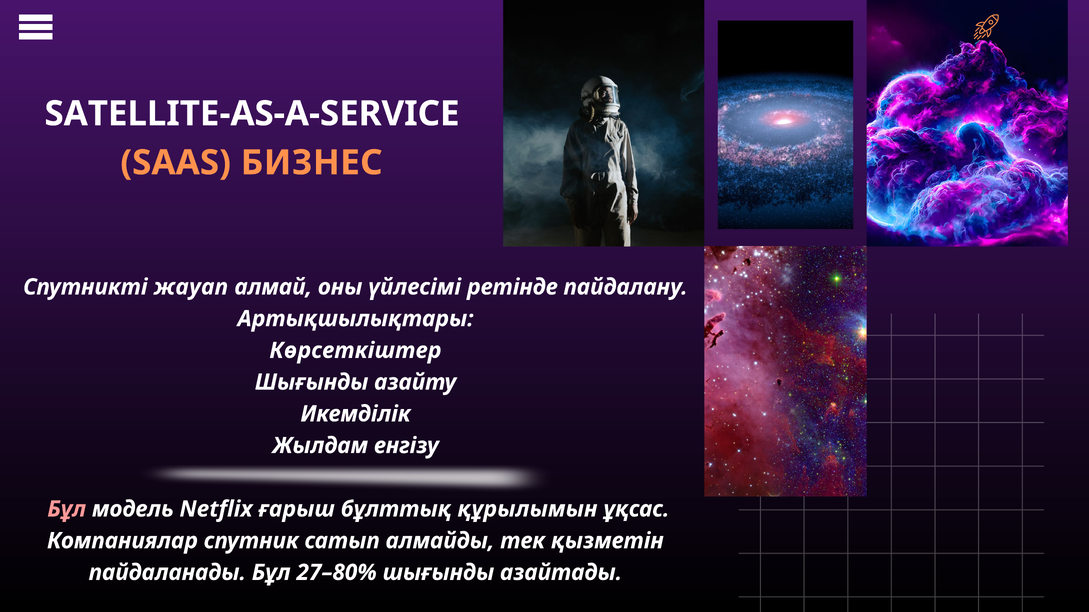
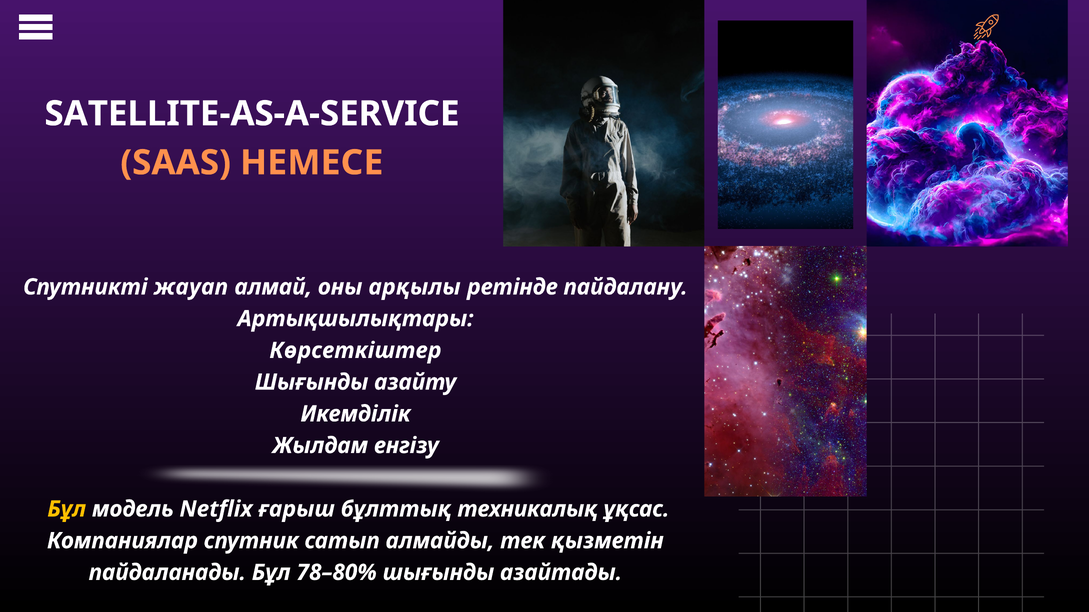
БИЗНЕС: БИЗНЕС -> НЕМЕСЕ (312, 163)
үйлесімі: үйлесімі -> арқылы (415, 287)
Бұл colour: pink -> yellow (67, 510)
құрылымын: құрылымын -> техникалық (528, 510)
27–80%: 27–80% -> 78–80% (337, 573)
